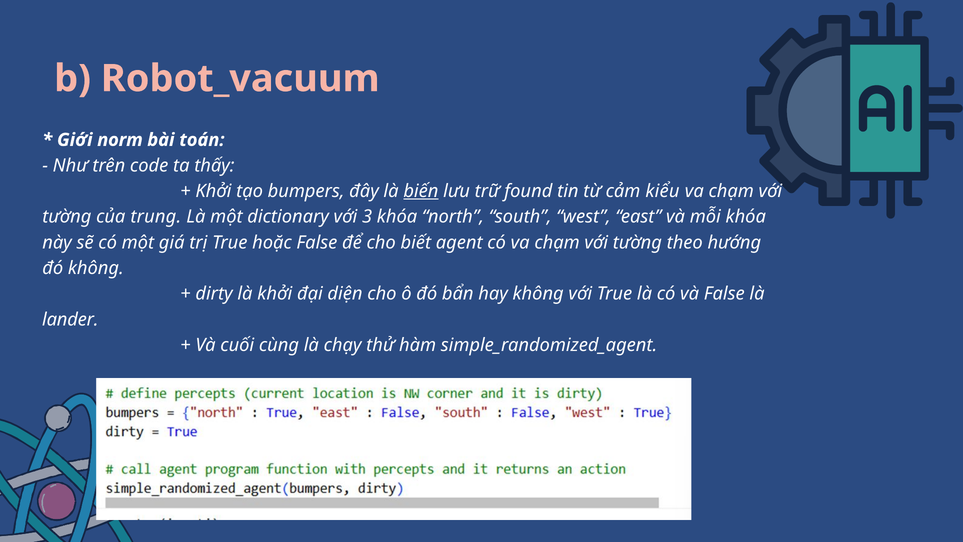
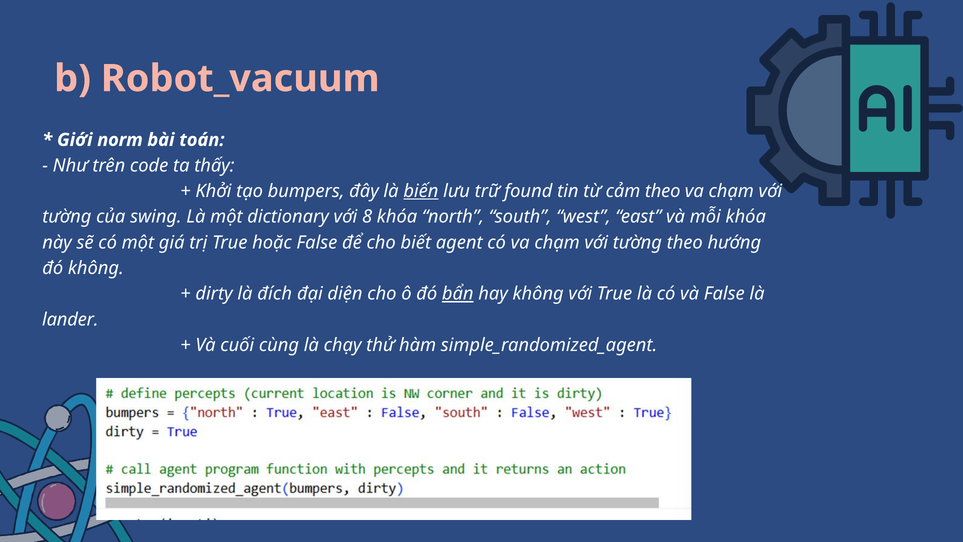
cảm kiểu: kiểu -> theo (663, 191)
trung: trung -> swing (156, 217)
3: 3 -> 8 (367, 217)
là khởi: khởi -> đích (275, 294)
bẩn underline: none -> present (458, 294)
